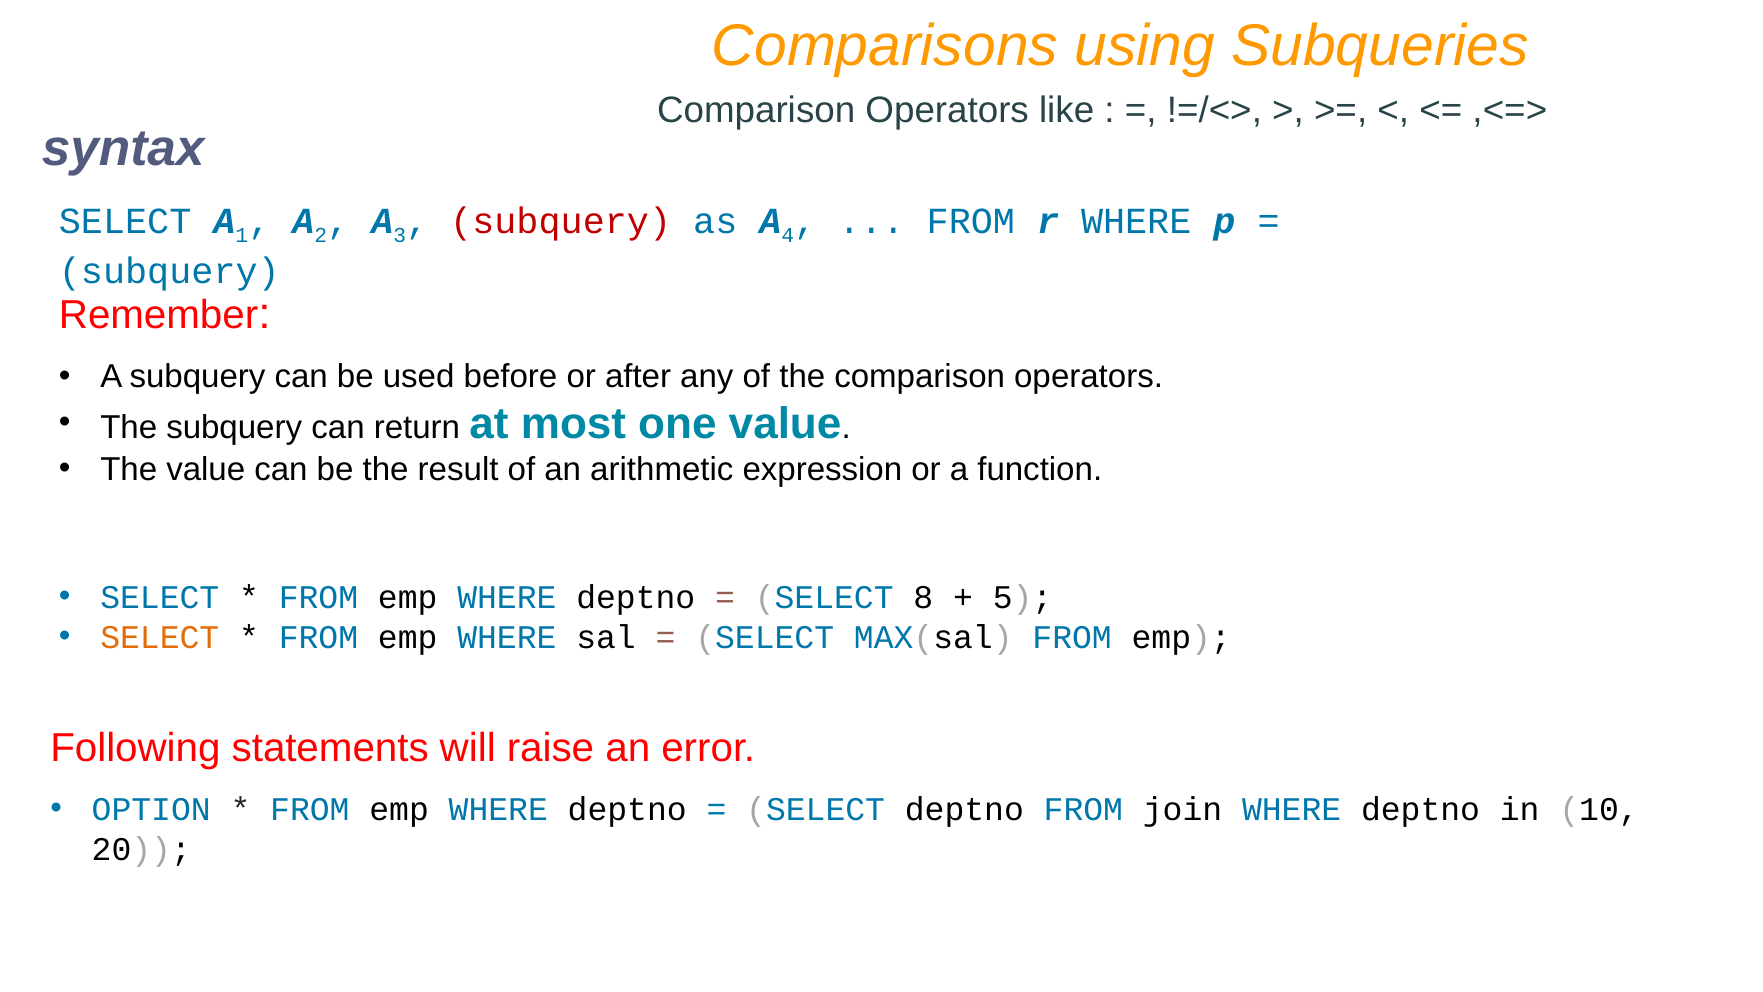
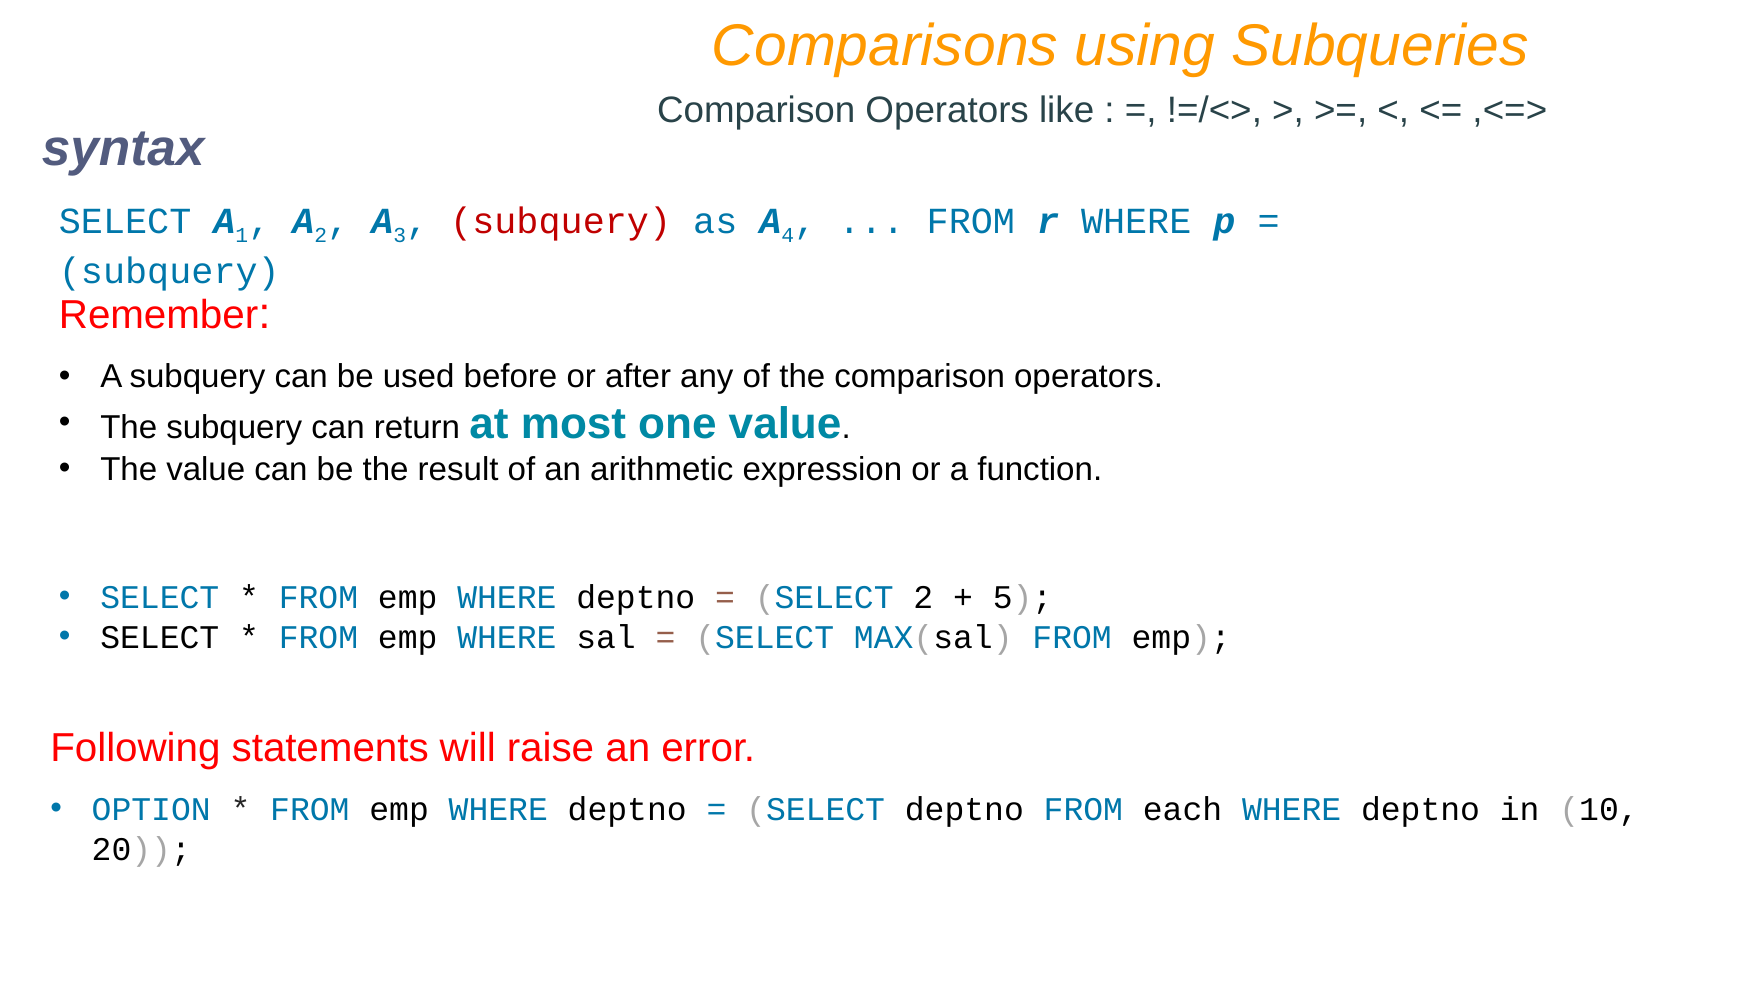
SELECT 8: 8 -> 2 (923, 598)
SELECT colour: orange -> black (160, 637)
join: join -> each (1183, 810)
